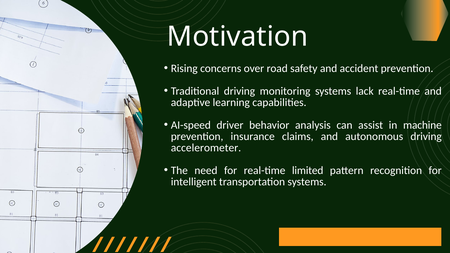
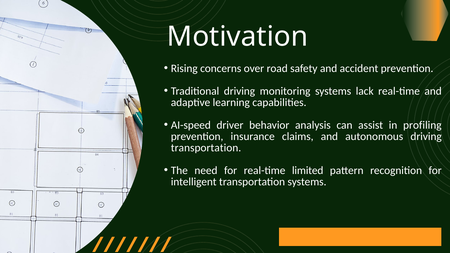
machine: machine -> profiling (422, 125)
accelerometer: accelerometer -> transportation (206, 148)
